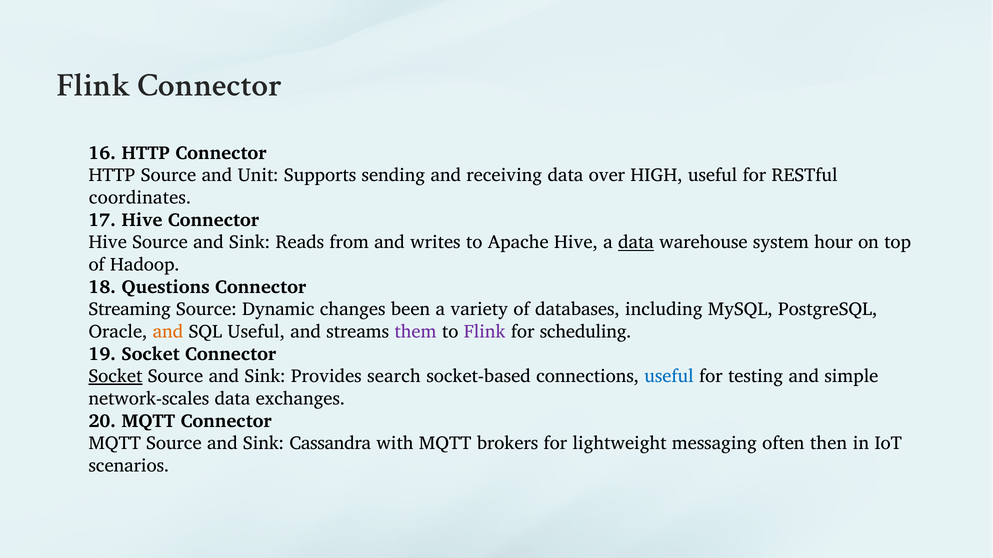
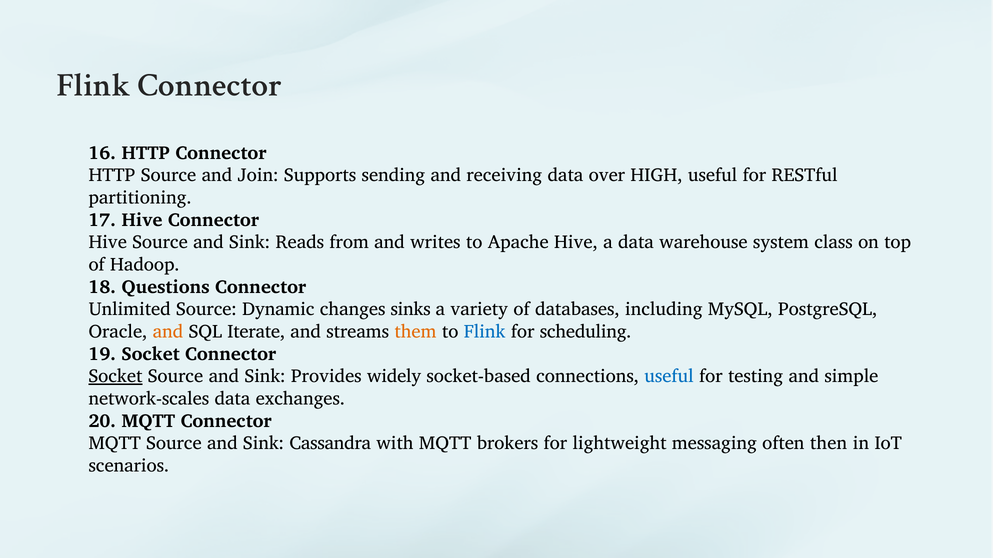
Unit: Unit -> Join (258, 176)
coordinates: coordinates -> partitioning (140, 198)
data underline: present -> none (636, 243)
hour: hour -> class (834, 243)
Streaming: Streaming -> Unlimited (130, 310)
been: been -> sinks (411, 310)
SQL Useful: Useful -> Iterate (256, 332)
them colour: purple -> orange (415, 332)
Flink colour: purple -> blue (485, 332)
search: search -> widely (394, 377)
